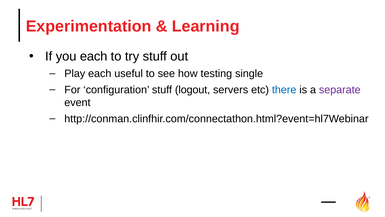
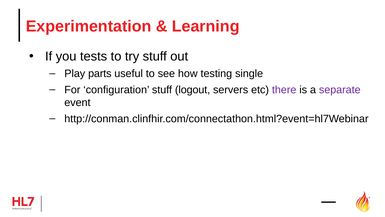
you each: each -> tests (94, 56)
Play each: each -> parts (100, 74)
there colour: blue -> purple (284, 90)
